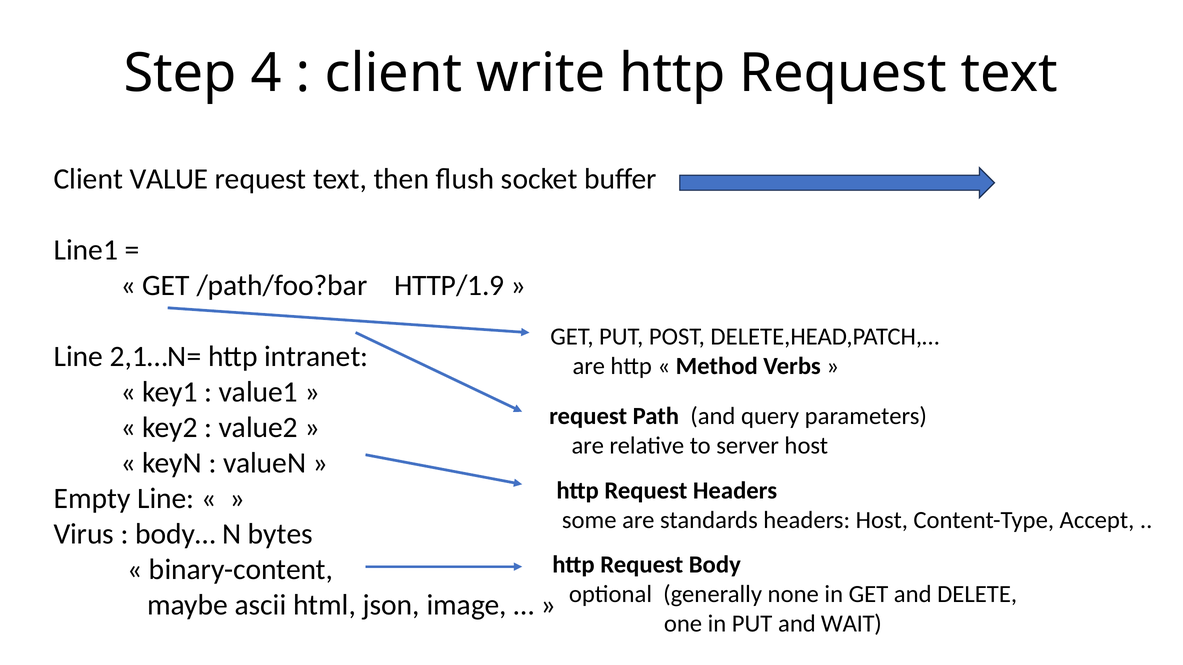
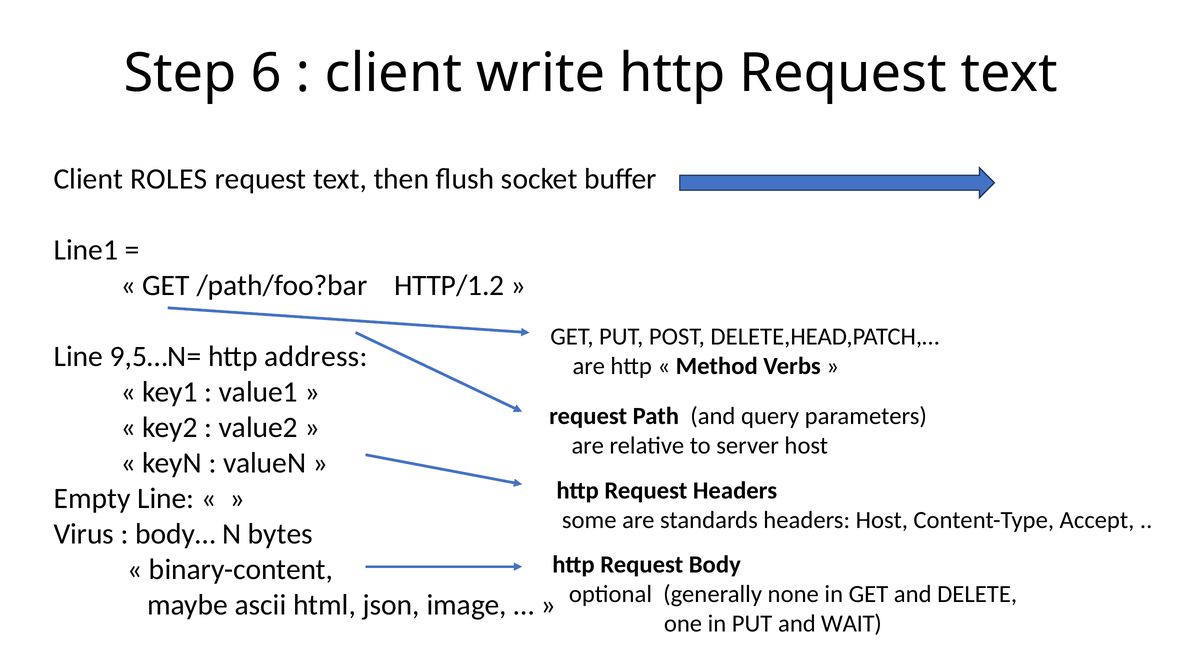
4: 4 -> 6 (266, 73)
VALUE: VALUE -> ROLES (169, 179)
HTTP/1.9: HTTP/1.9 -> HTTP/1.2 (449, 286)
2,1…N=: 2,1…N= -> 9,5…N= (156, 357)
intranet: intranet -> address (316, 357)
